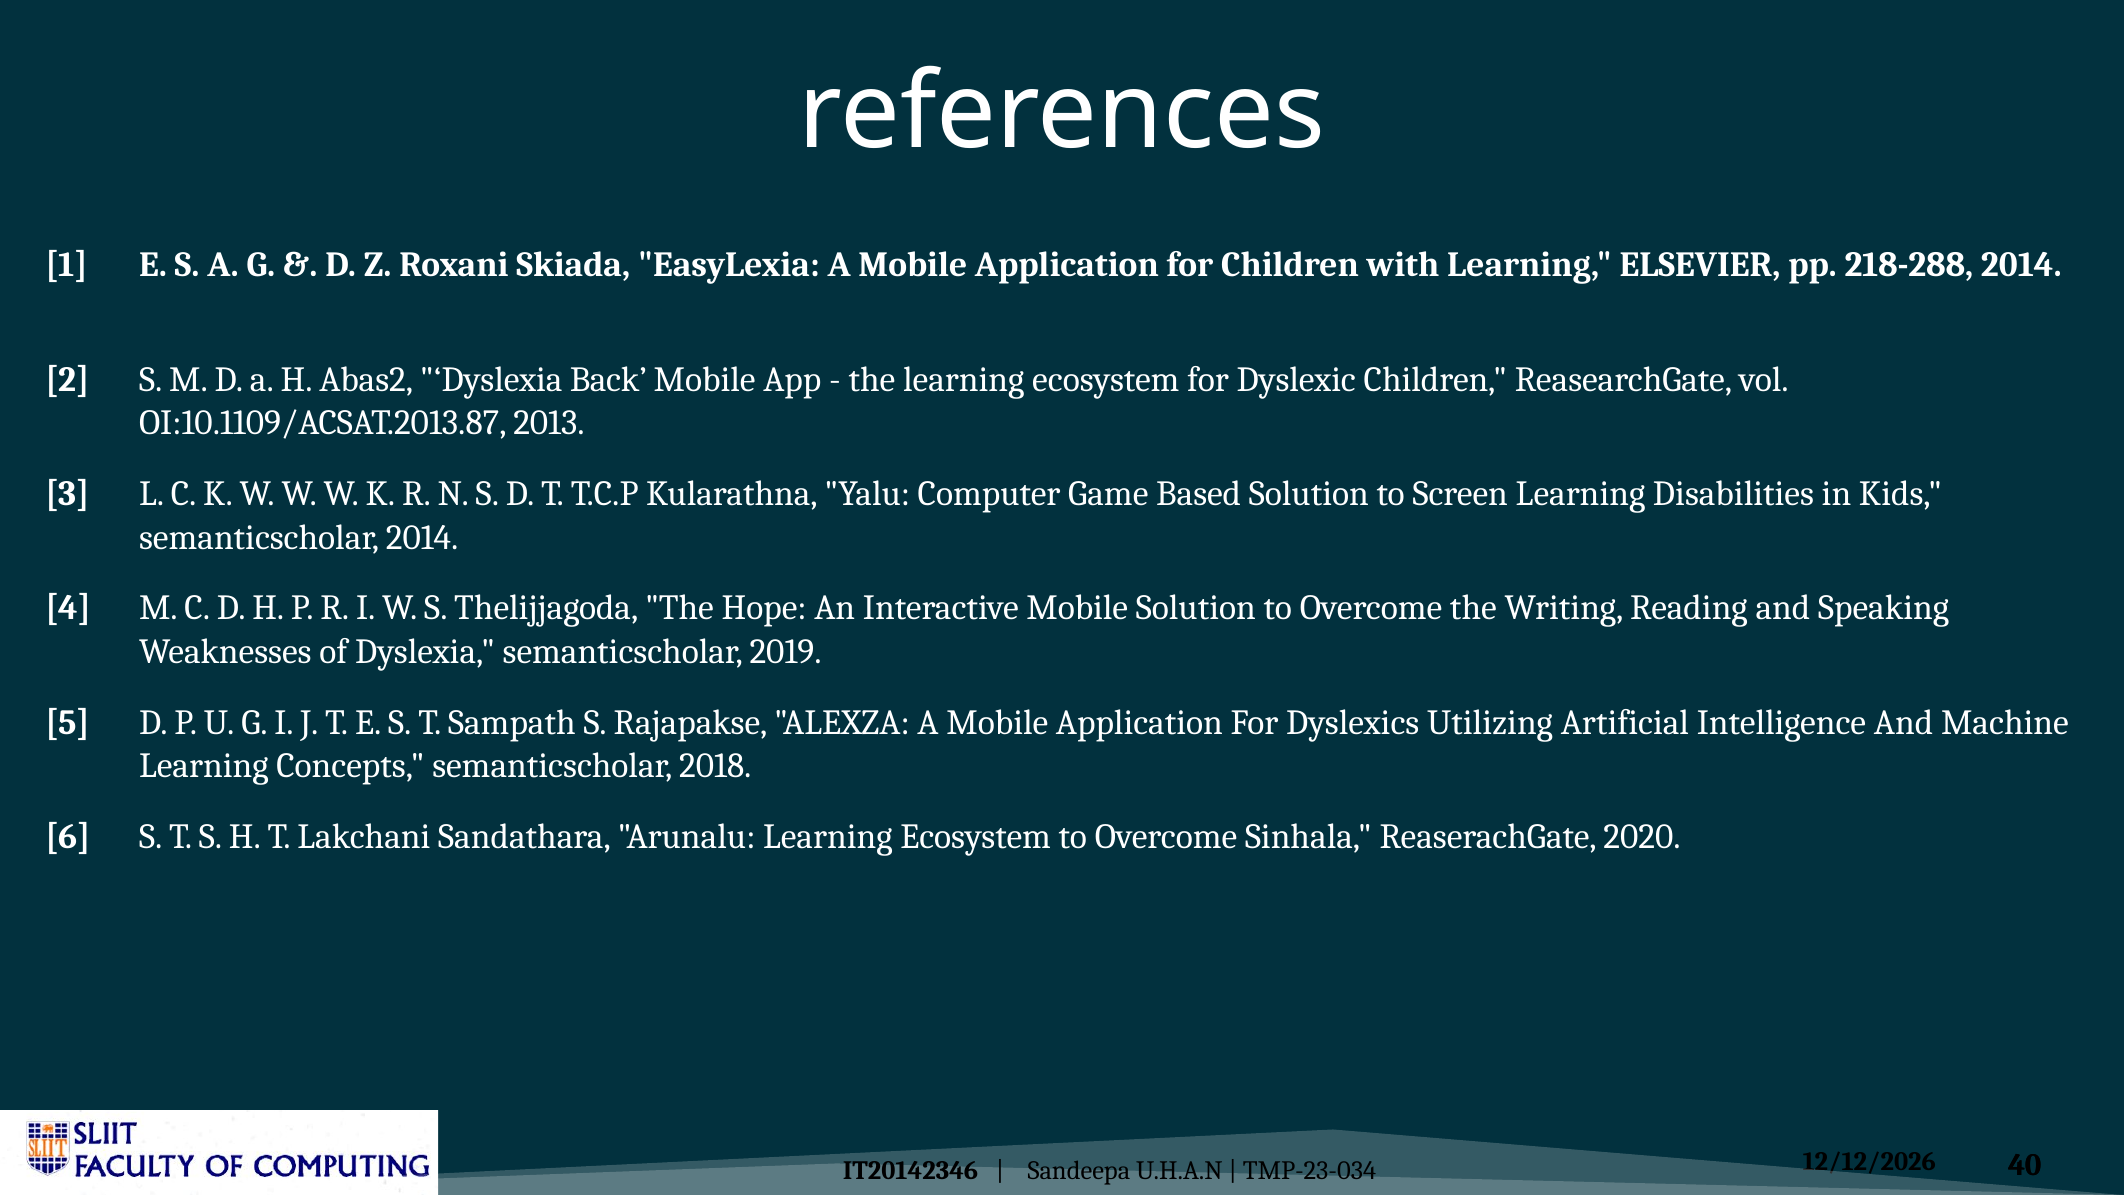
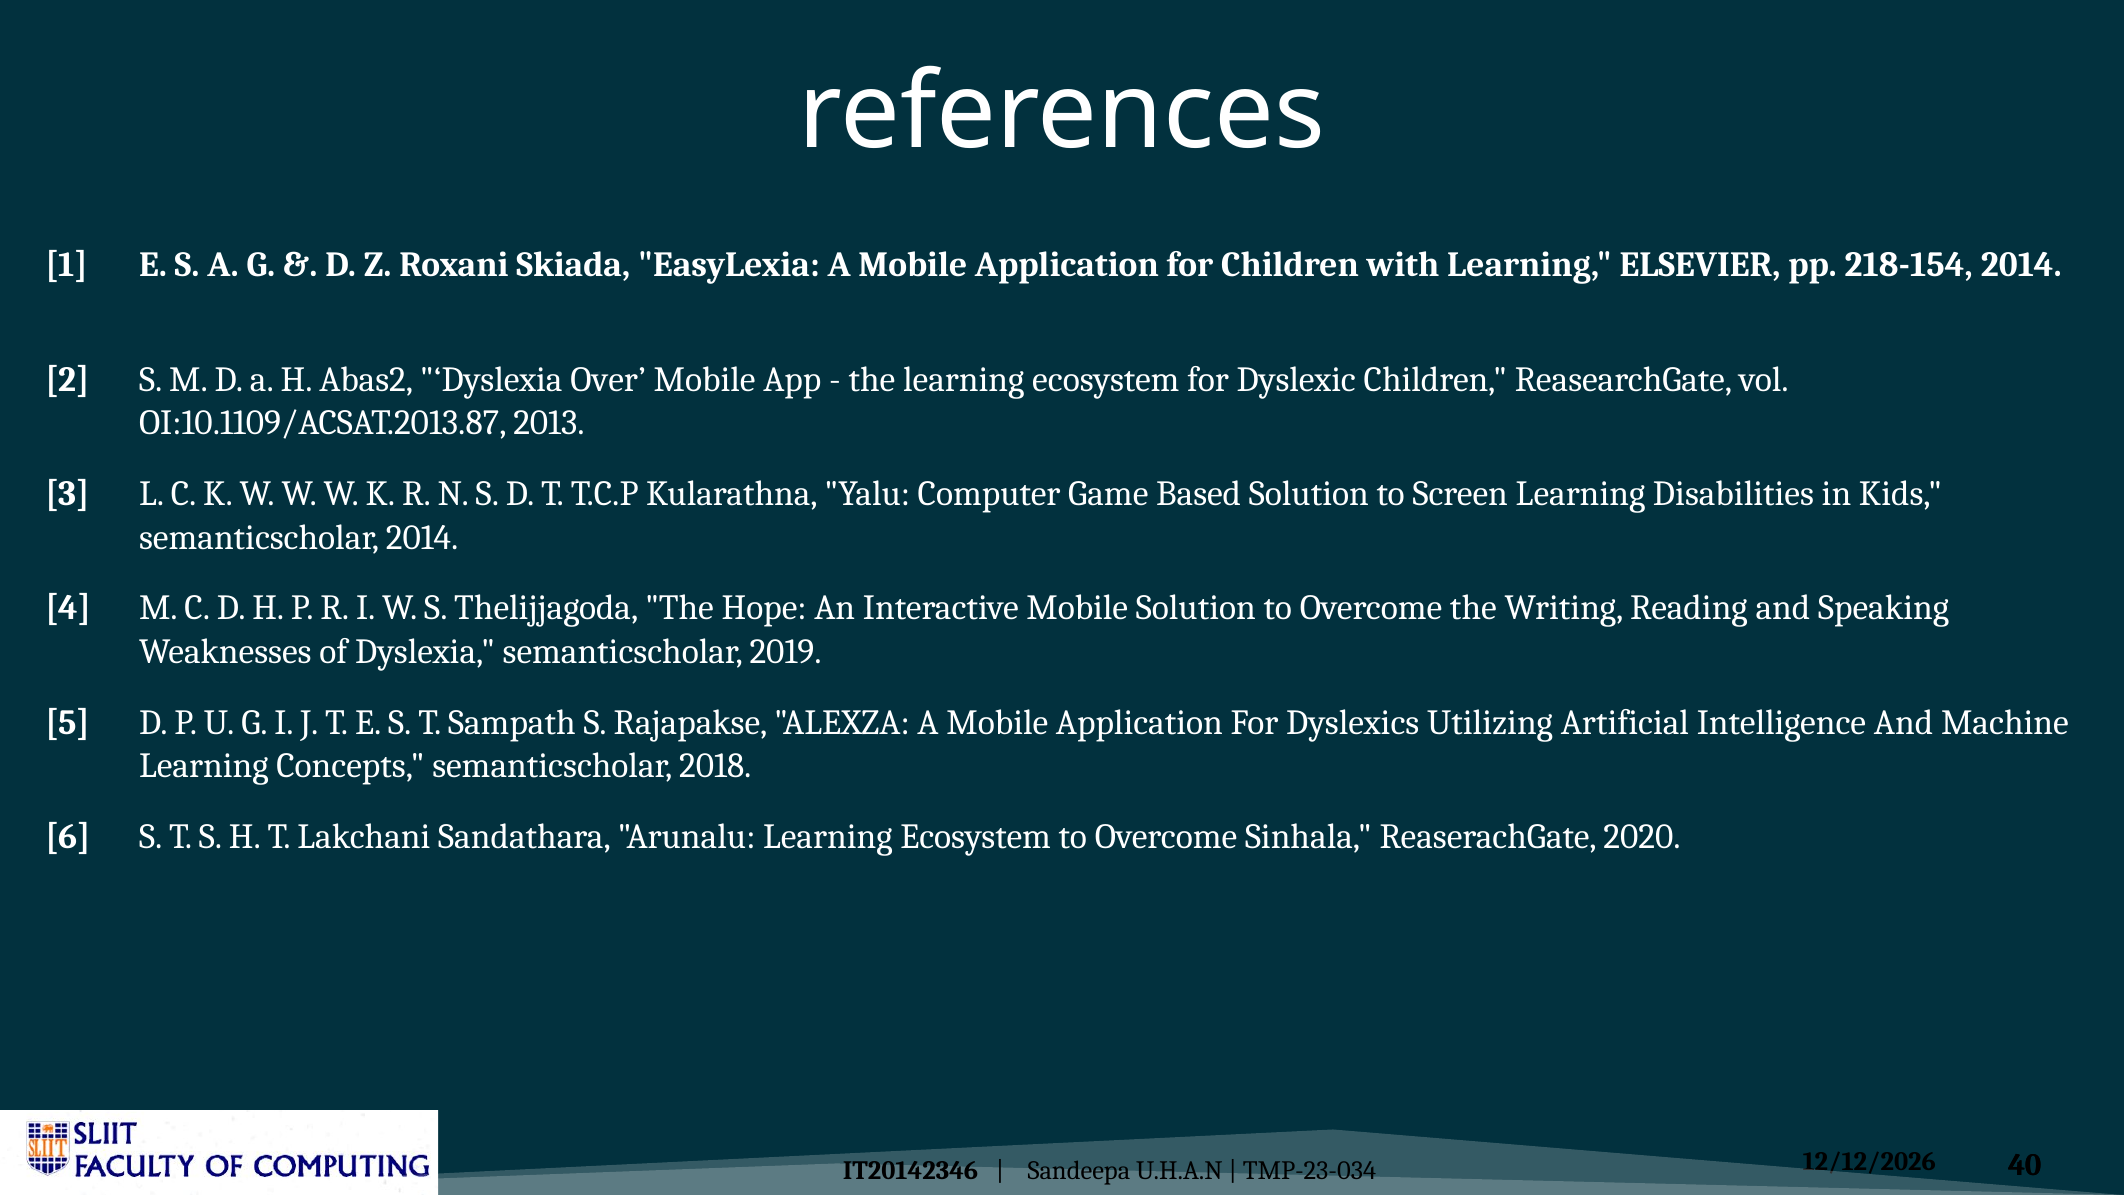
218-288: 218-288 -> 218-154 (1909, 265)
Back: Back -> Over (608, 379)
